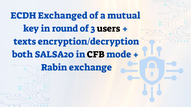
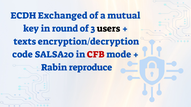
both: both -> code (23, 55)
CFB colour: black -> red (96, 55)
exchange: exchange -> reproduce (91, 68)
